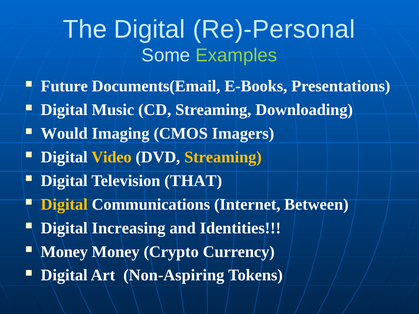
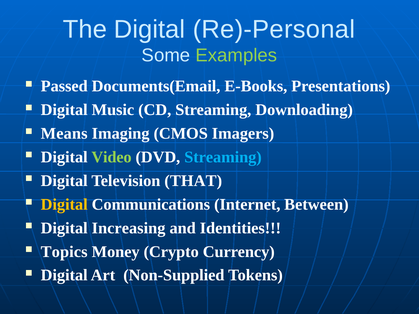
Future: Future -> Passed (64, 86)
Would: Would -> Means (64, 134)
Video colour: yellow -> light green (112, 157)
Streaming colour: yellow -> light blue (223, 157)
Money: Money -> Topics (64, 252)
Non-Aspiring: Non-Aspiring -> Non-Supplied (174, 275)
